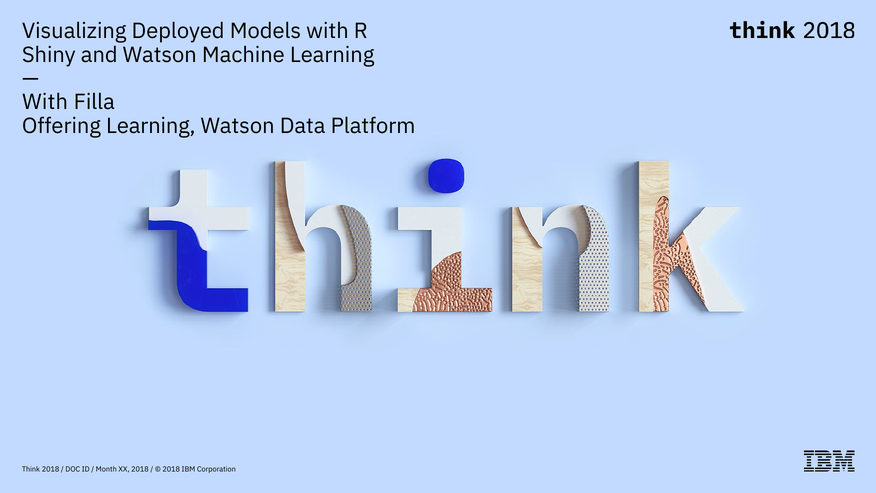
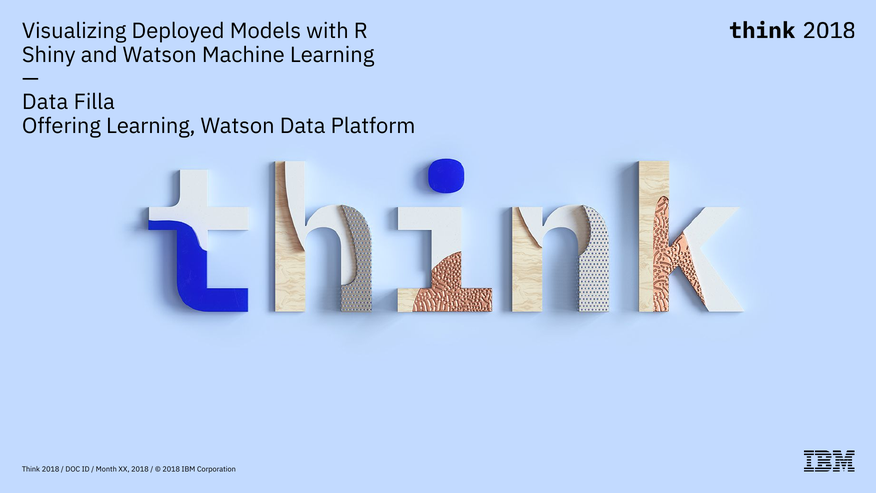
With: With -> Data (45, 102)
